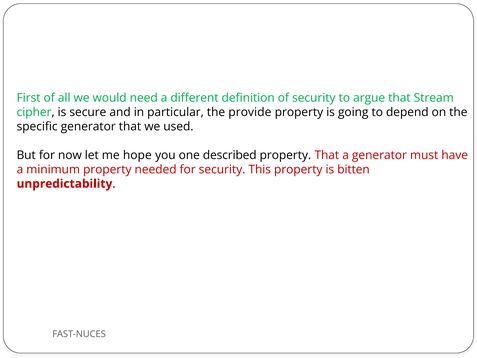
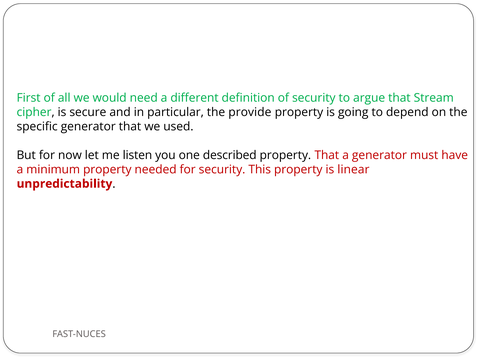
hope: hope -> listen (137, 155)
bitten: bitten -> linear (353, 169)
